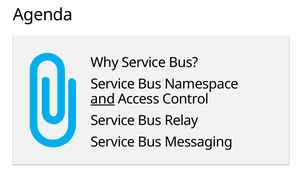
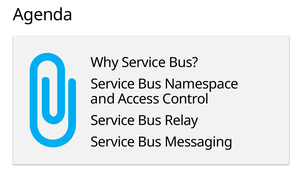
and underline: present -> none (103, 99)
